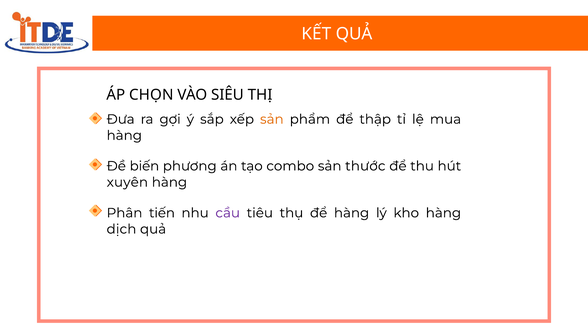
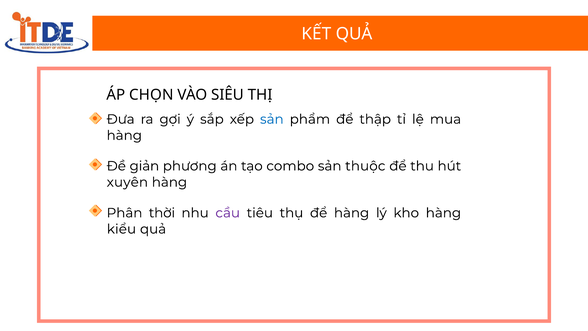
sản colour: orange -> blue (272, 119)
biến: biến -> giản (144, 166)
thước: thước -> thuộc (365, 166)
tiến: tiến -> thời (162, 213)
dịch: dịch -> kiểu (121, 229)
